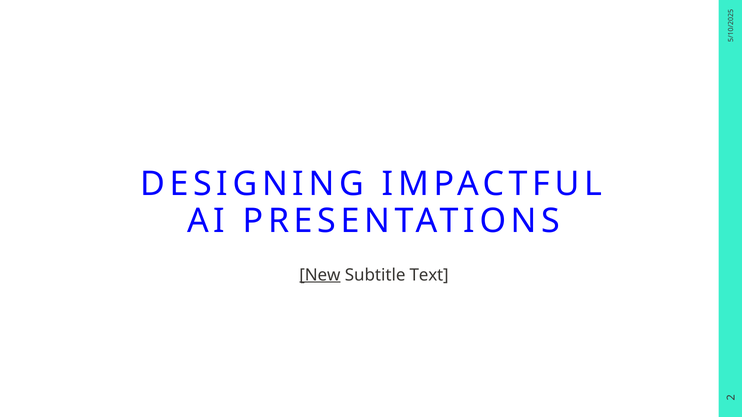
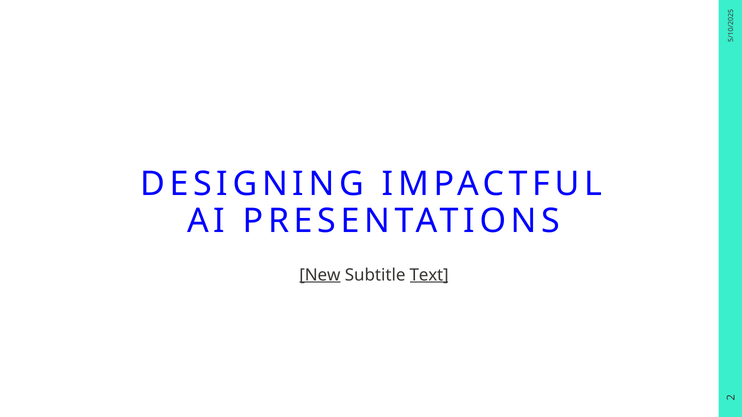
Text underline: none -> present (429, 275)
